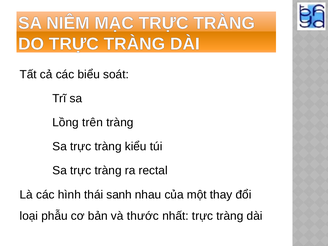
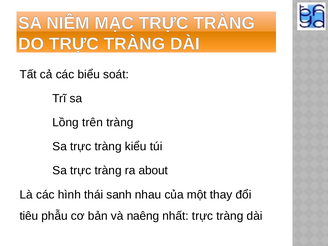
rectal: rectal -> about (153, 171)
loại: loại -> tiêu (29, 216)
thước: thước -> naêng (143, 216)
